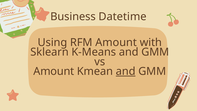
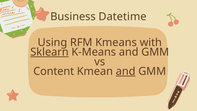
RFM Amount: Amount -> Kmeans (116, 42)
Sklearn underline: none -> present (50, 52)
Amount: Amount -> Content (54, 71)
